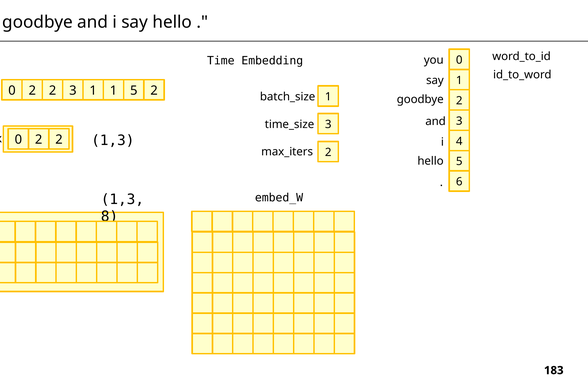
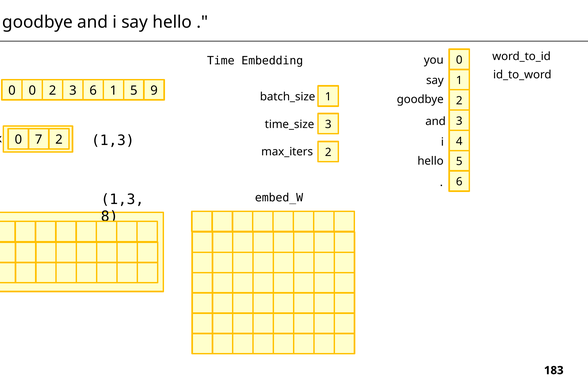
2: 2 -> 0 (32, 91)
3 1: 1 -> 6 (93, 91)
5 2: 2 -> 9 (154, 91)
2: 2 -> 7 (39, 140)
